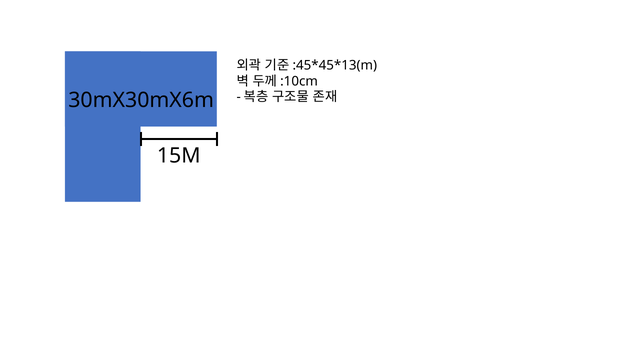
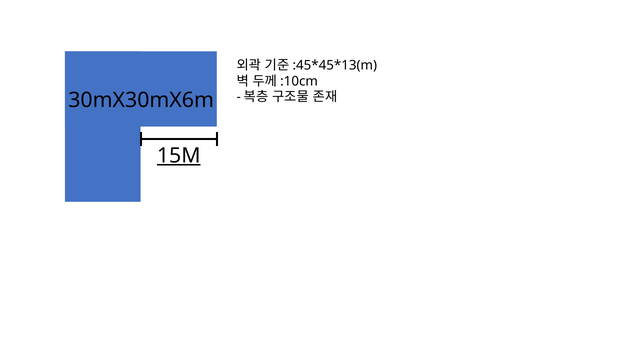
15M underline: none -> present (179, 156)
